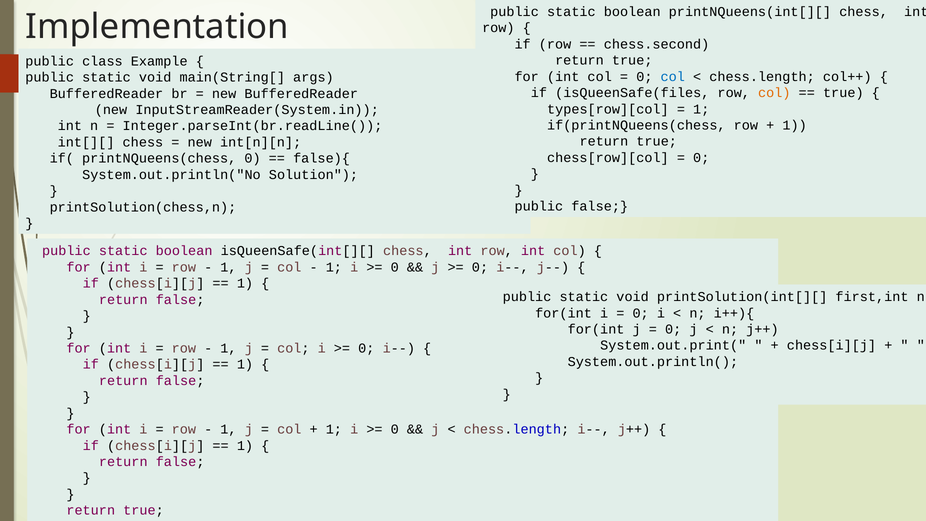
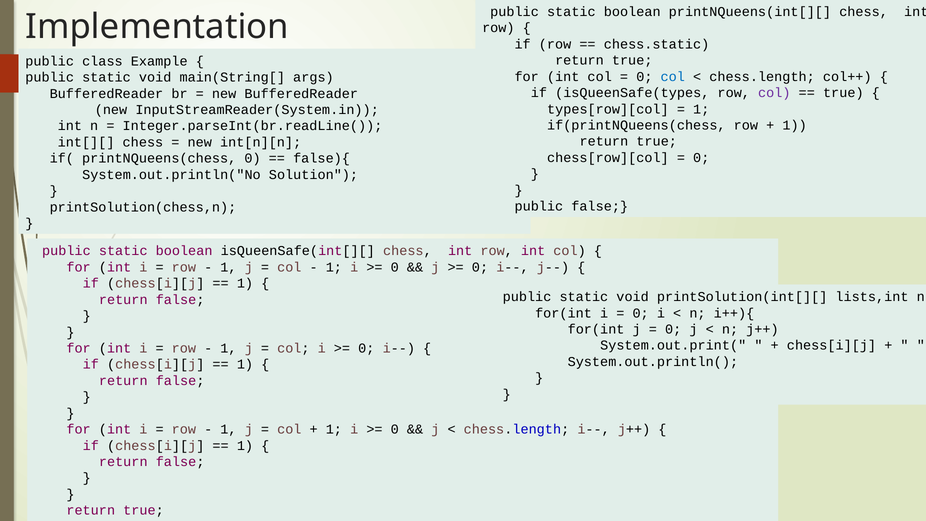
chess.second: chess.second -> chess.static (657, 44)
isQueenSafe(files: isQueenSafe(files -> isQueenSafe(types (632, 93)
col colour: orange -> purple (774, 93)
first,int: first,int -> lists,int (872, 297)
